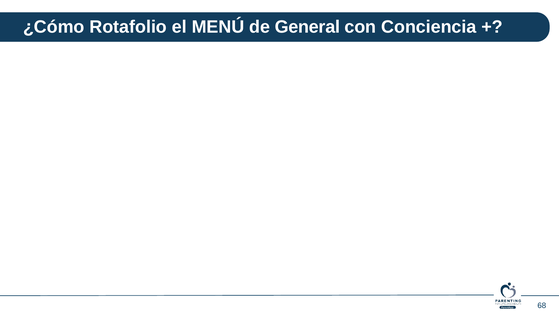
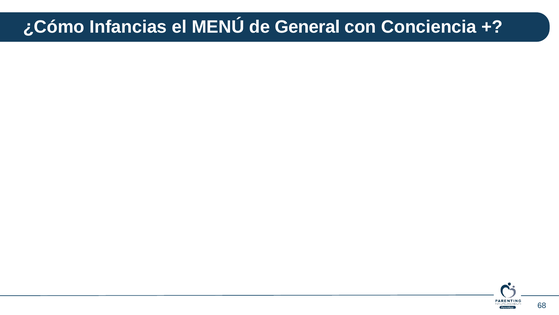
Rotafolio: Rotafolio -> Infancias (128, 27)
